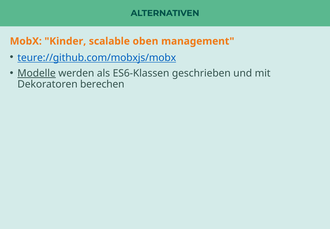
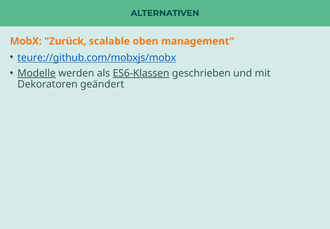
Kinder: Kinder -> Zurück (65, 41)
ES6-Klassen underline: none -> present (141, 73)
berechen: berechen -> geändert (102, 84)
